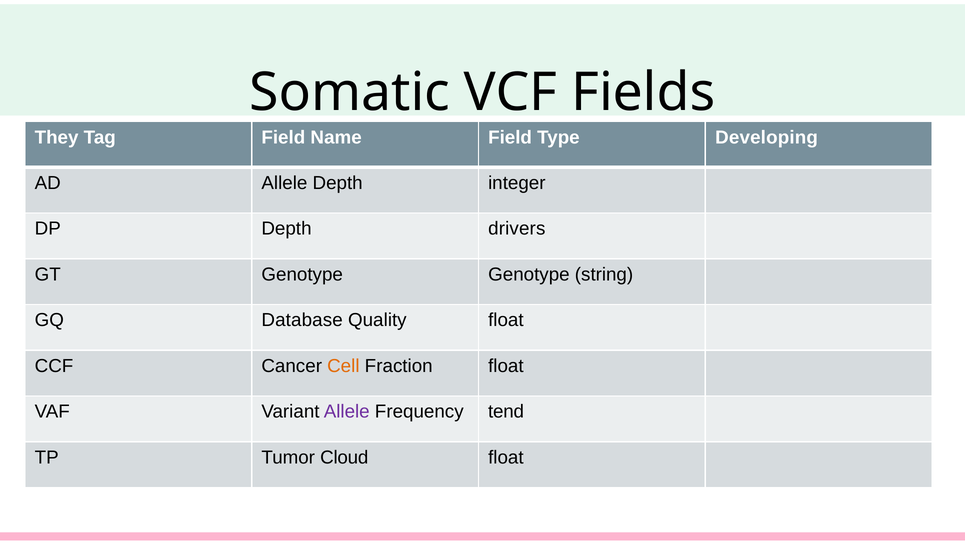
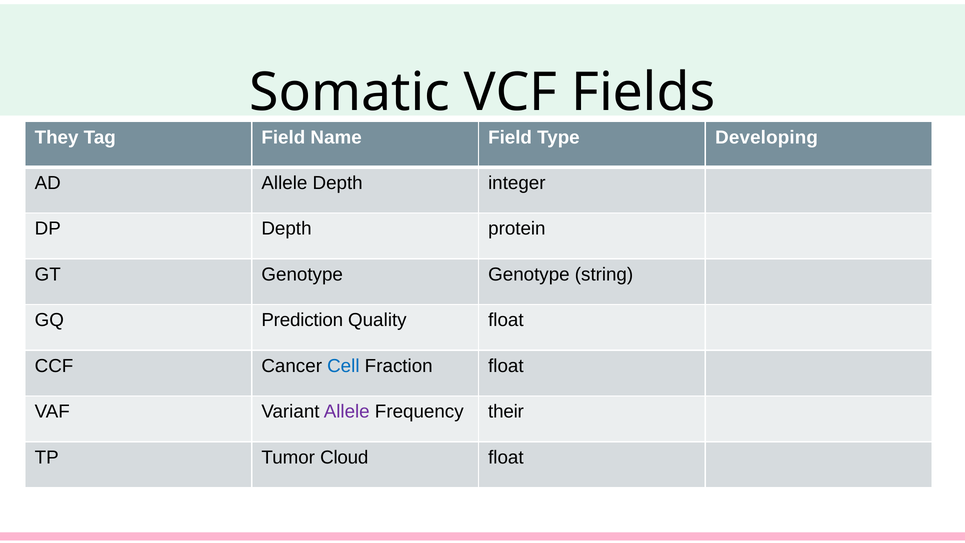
drivers: drivers -> protein (517, 229)
Database: Database -> Prediction (302, 320)
Cell colour: orange -> blue (343, 366)
tend: tend -> their (506, 412)
